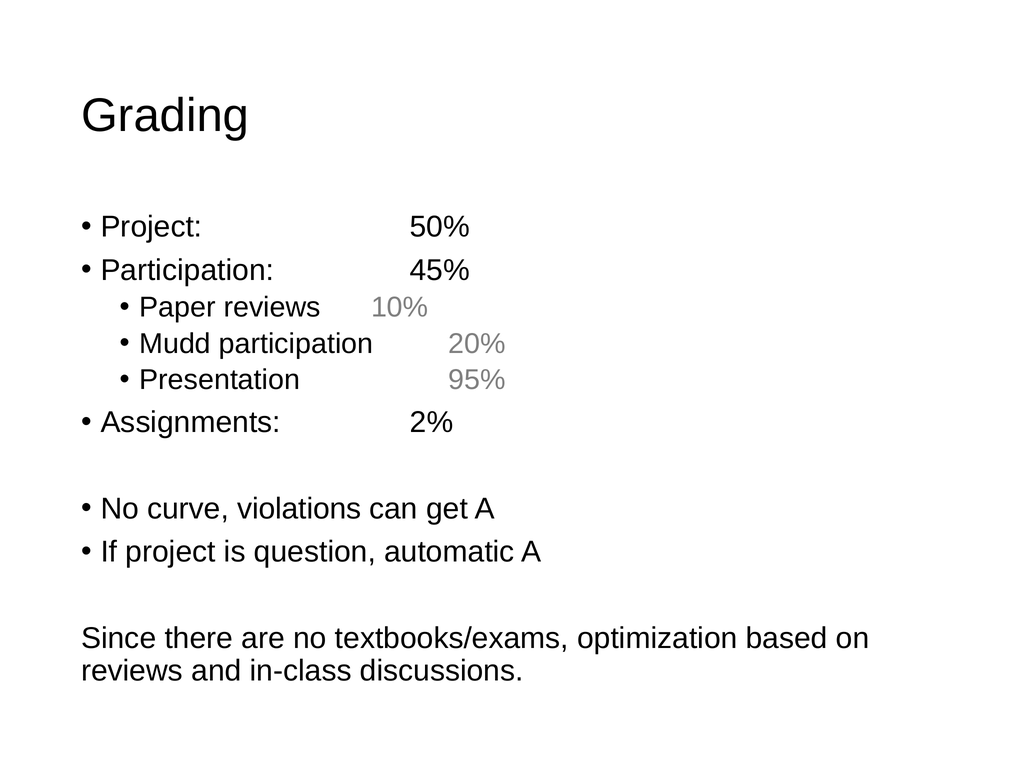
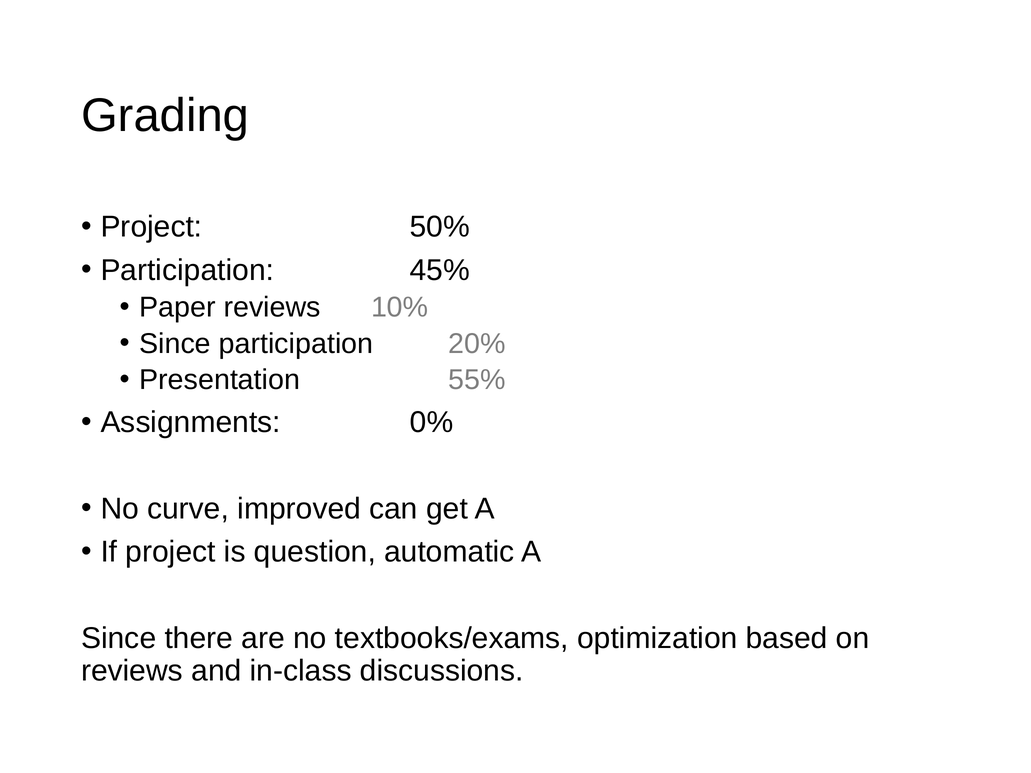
Mudd: Mudd -> Since (175, 344)
95%: 95% -> 55% (477, 380)
2%: 2% -> 0% (432, 422)
violations: violations -> improved (299, 509)
